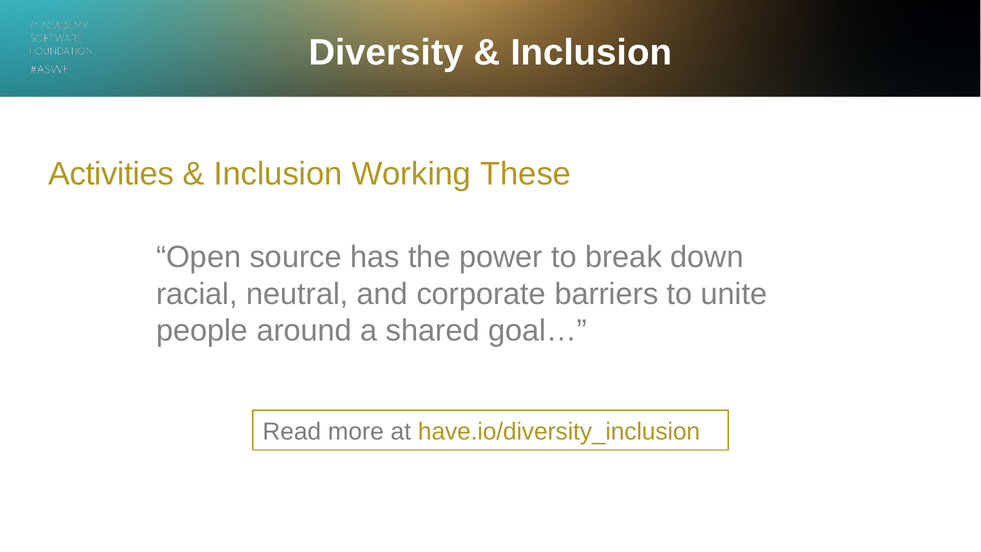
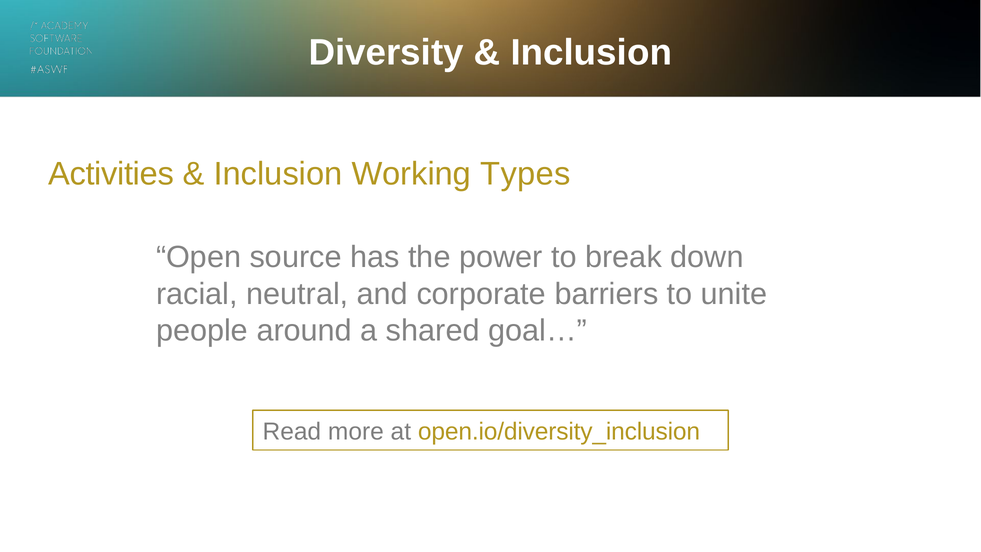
These: These -> Types (525, 174)
have.io/diversity_inclusion: have.io/diversity_inclusion -> open.io/diversity_inclusion (559, 431)
